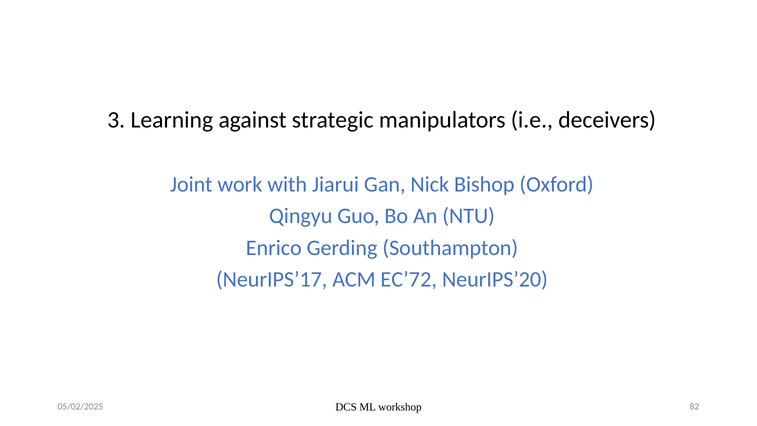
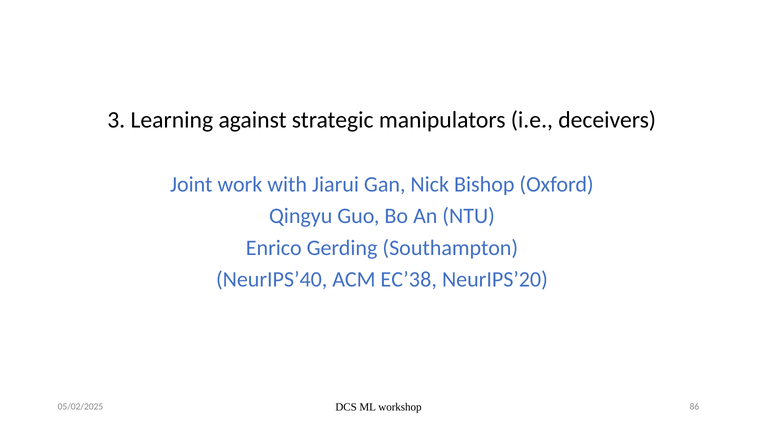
NeurIPS’17: NeurIPS’17 -> NeurIPS’40 (272, 280)
EC’72: EC’72 -> EC’38 (409, 280)
82: 82 -> 86 (694, 407)
